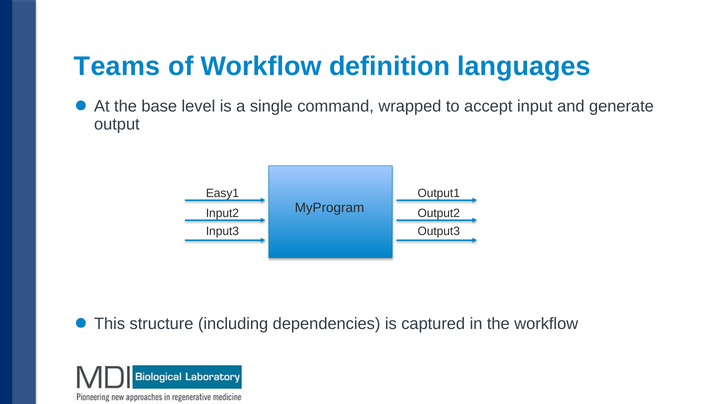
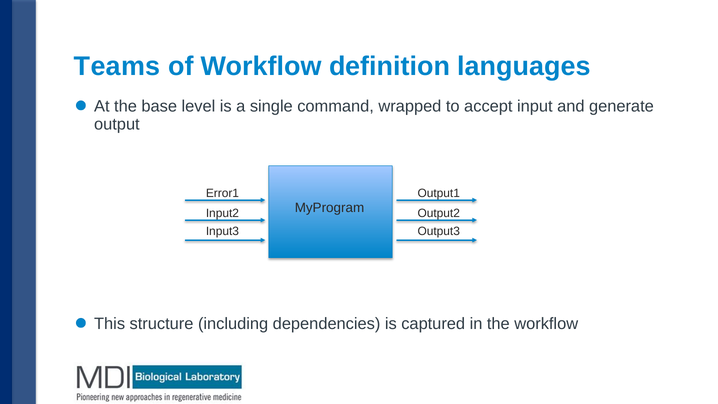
Easy1: Easy1 -> Error1 (222, 193)
